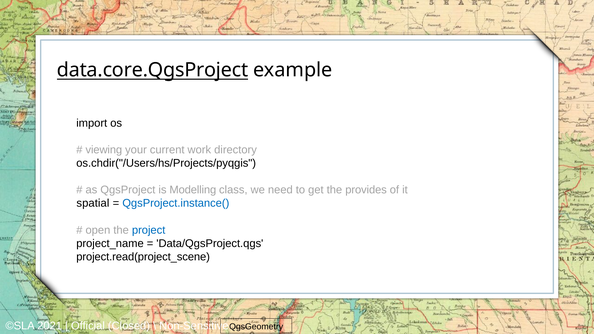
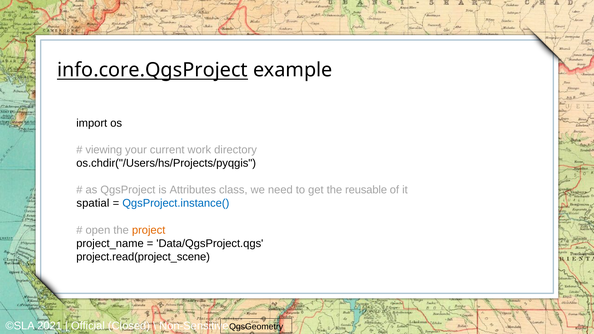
data.core.QgsProject: data.core.QgsProject -> info.core.QgsProject (152, 70)
Modelling: Modelling -> Attributes (193, 190)
provides: provides -> reusable (366, 190)
project colour: blue -> orange (149, 230)
